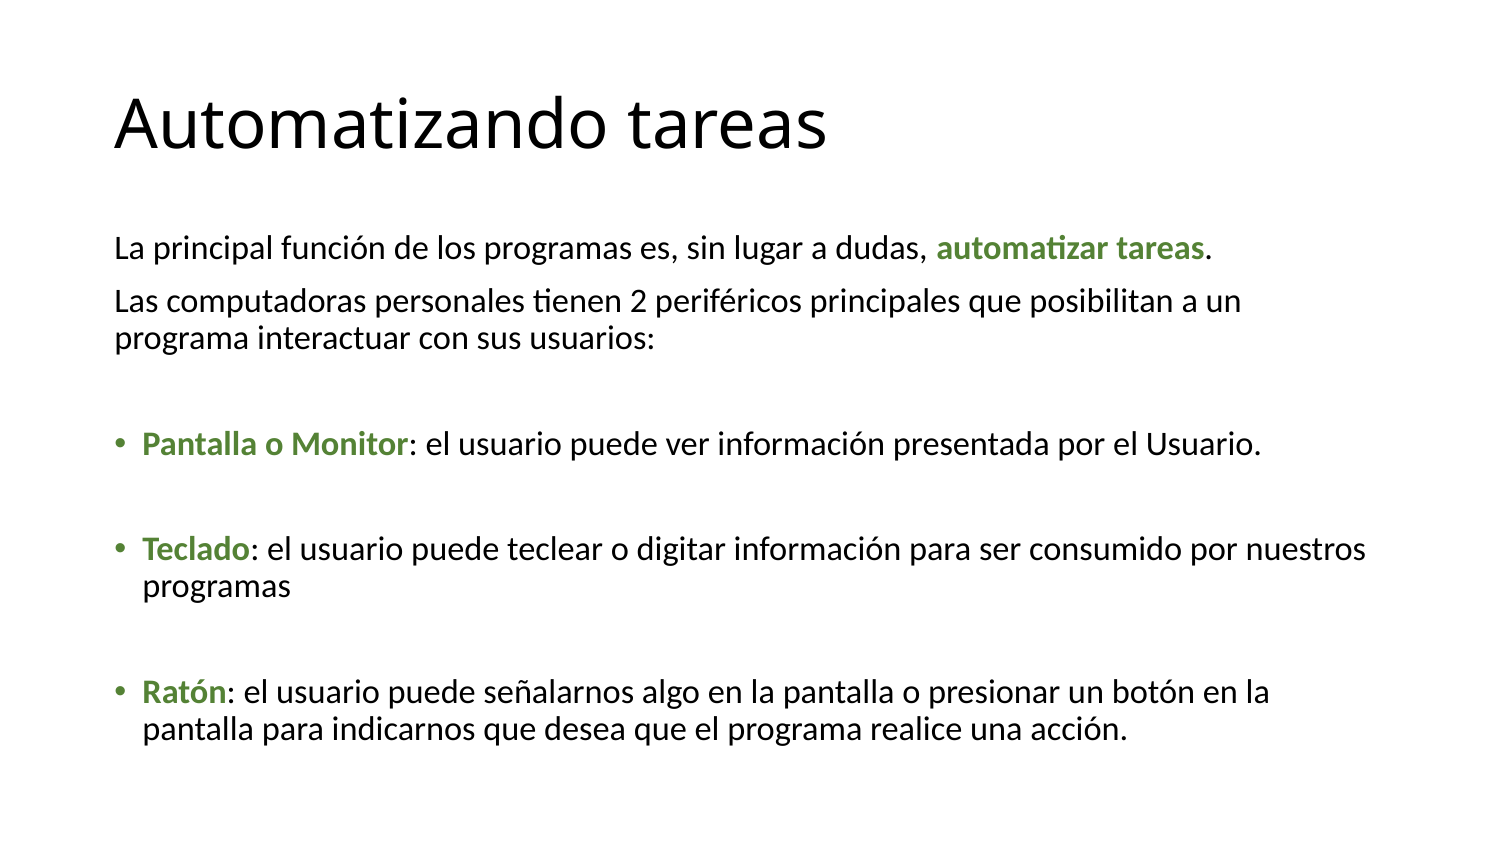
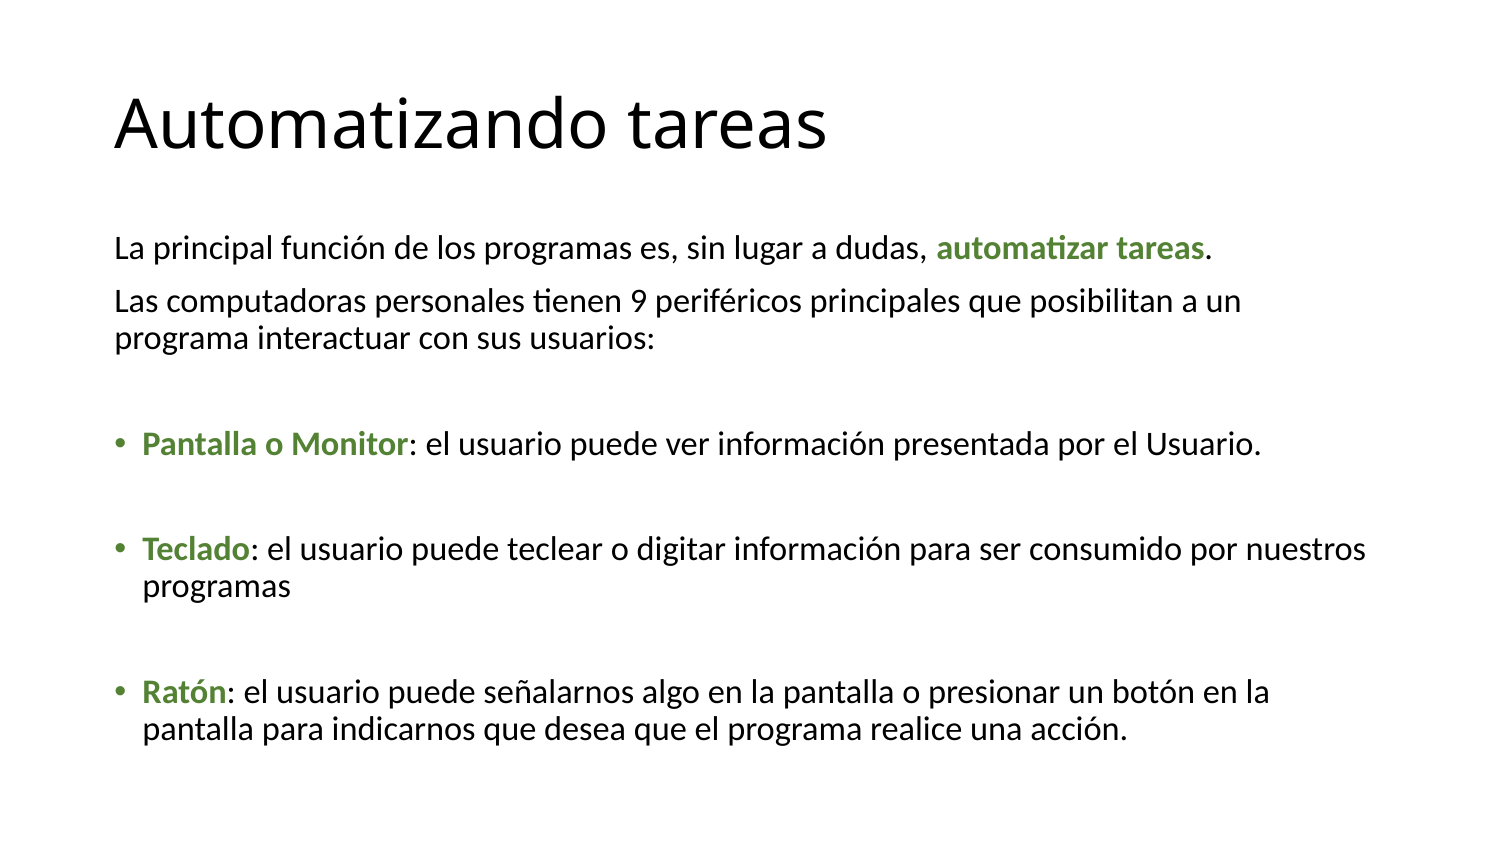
2: 2 -> 9 (638, 301)
